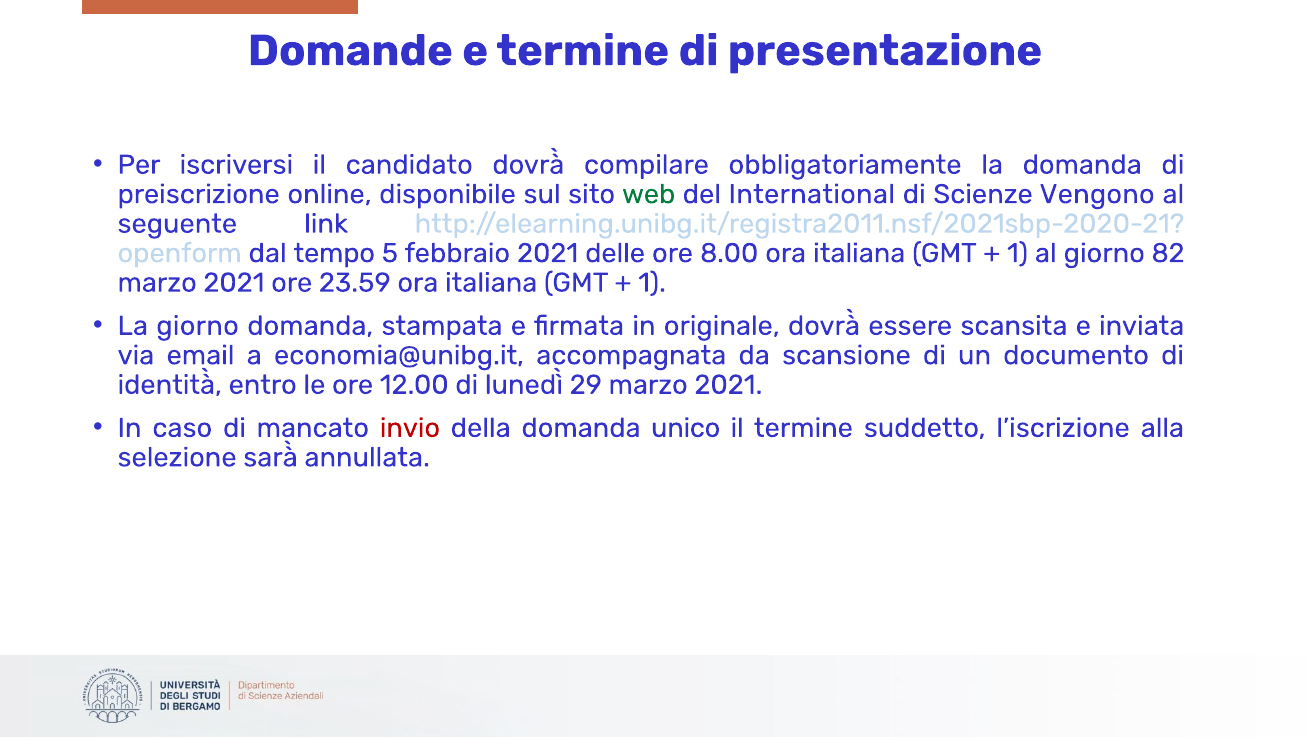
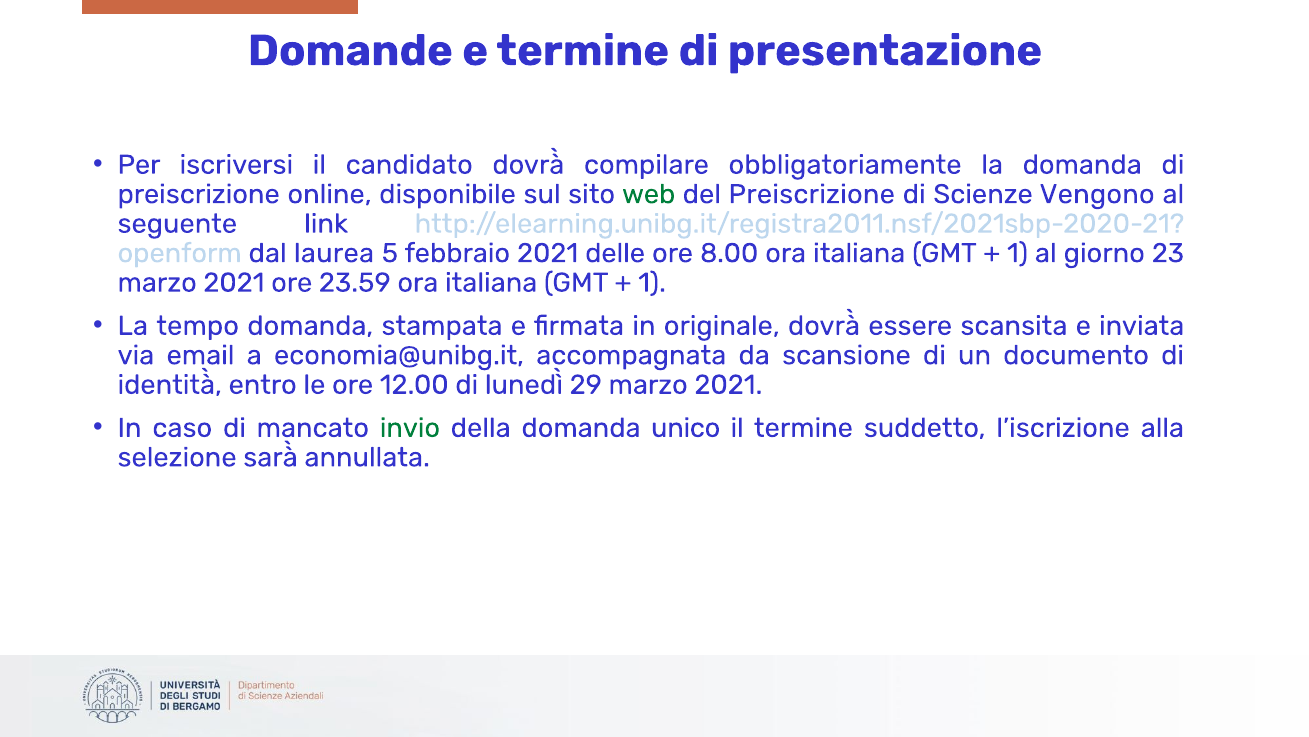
del International: International -> Preiscrizione (812, 194)
tempo: tempo -> laurea (334, 253)
82: 82 -> 23 (1168, 253)
La giorno: giorno -> tempo (198, 325)
invio colour: red -> green (410, 427)
